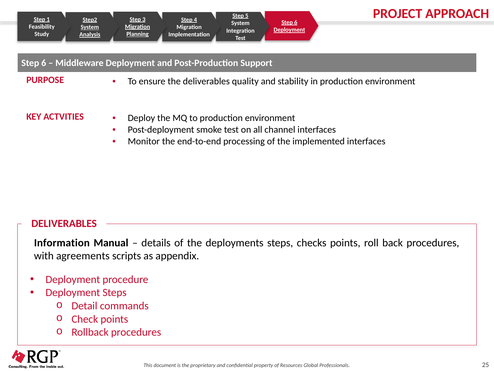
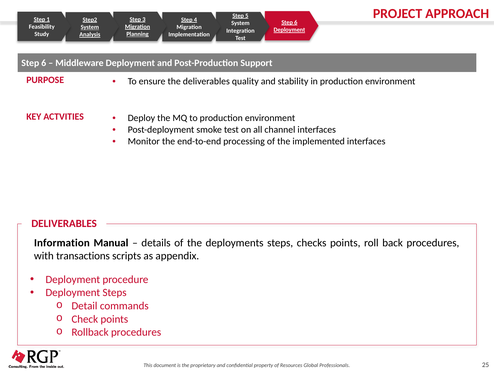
agreements: agreements -> transactions (83, 256)
